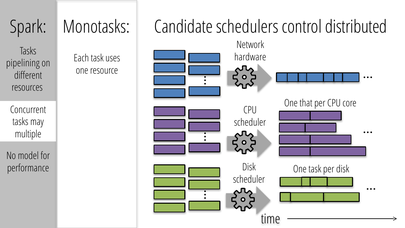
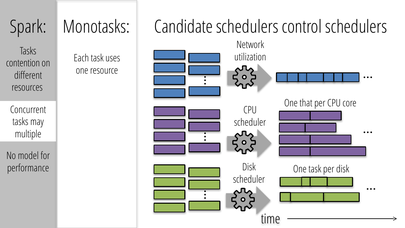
control distributed: distributed -> schedulers (356, 27)
hardware: hardware -> utilization (250, 57)
pipelining: pipelining -> contention (23, 63)
